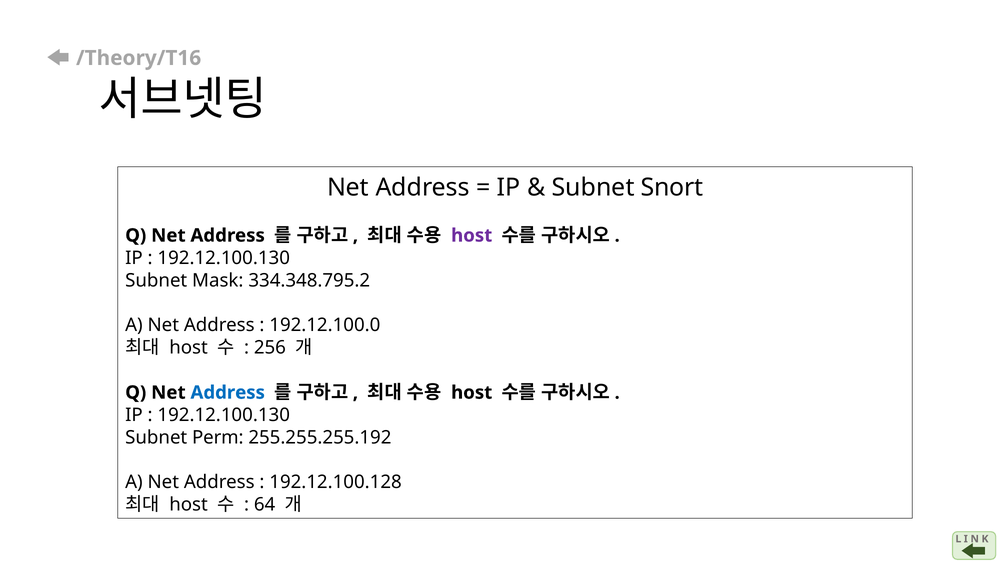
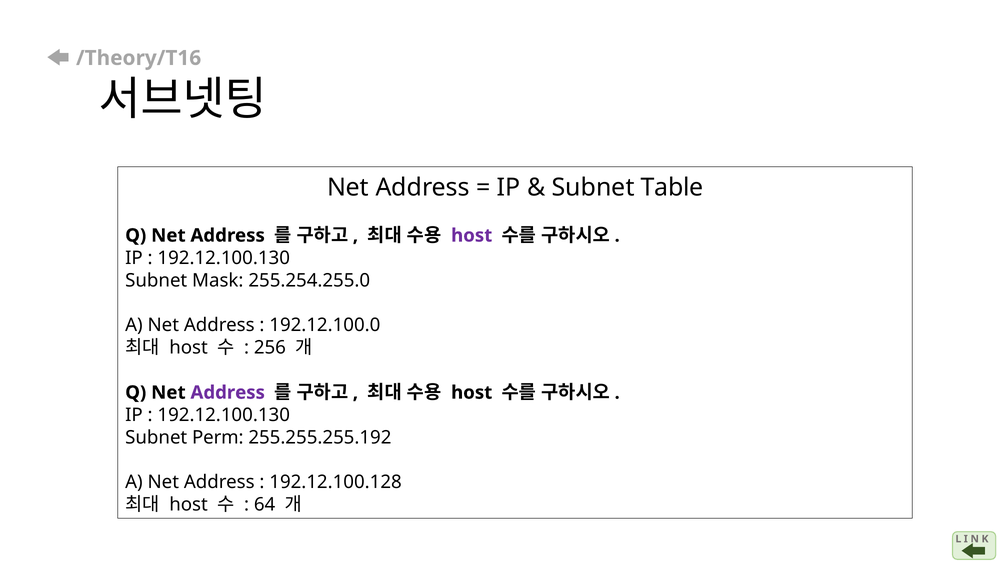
Snort: Snort -> Table (672, 187)
334.348.795.2: 334.348.795.2 -> 255.254.255.0 (309, 280)
Address colour: blue -> purple (228, 392)
